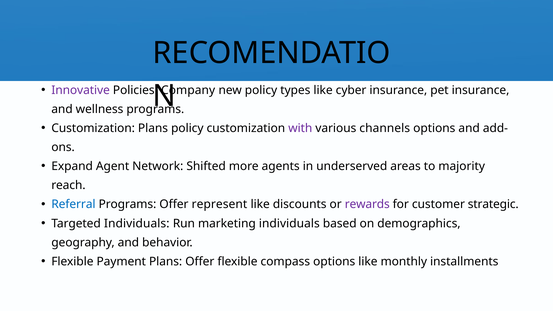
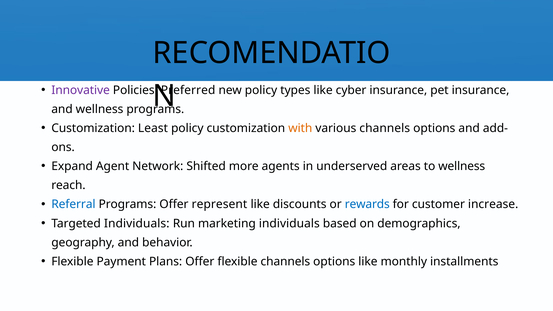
Company: Company -> Preferred (188, 90)
Customization Plans: Plans -> Least (153, 128)
with colour: purple -> orange (300, 128)
to majority: majority -> wellness (462, 166)
rewards colour: purple -> blue (367, 204)
strategic: strategic -> increase (493, 204)
flexible compass: compass -> channels (285, 262)
